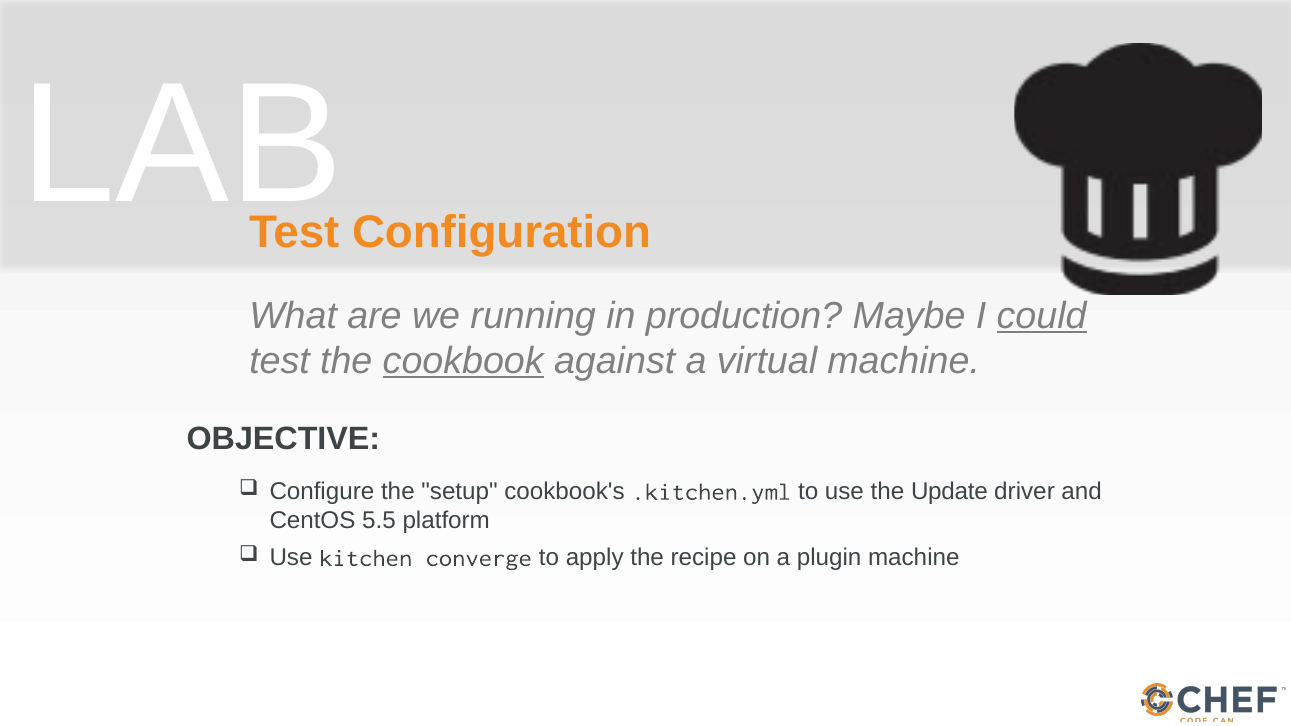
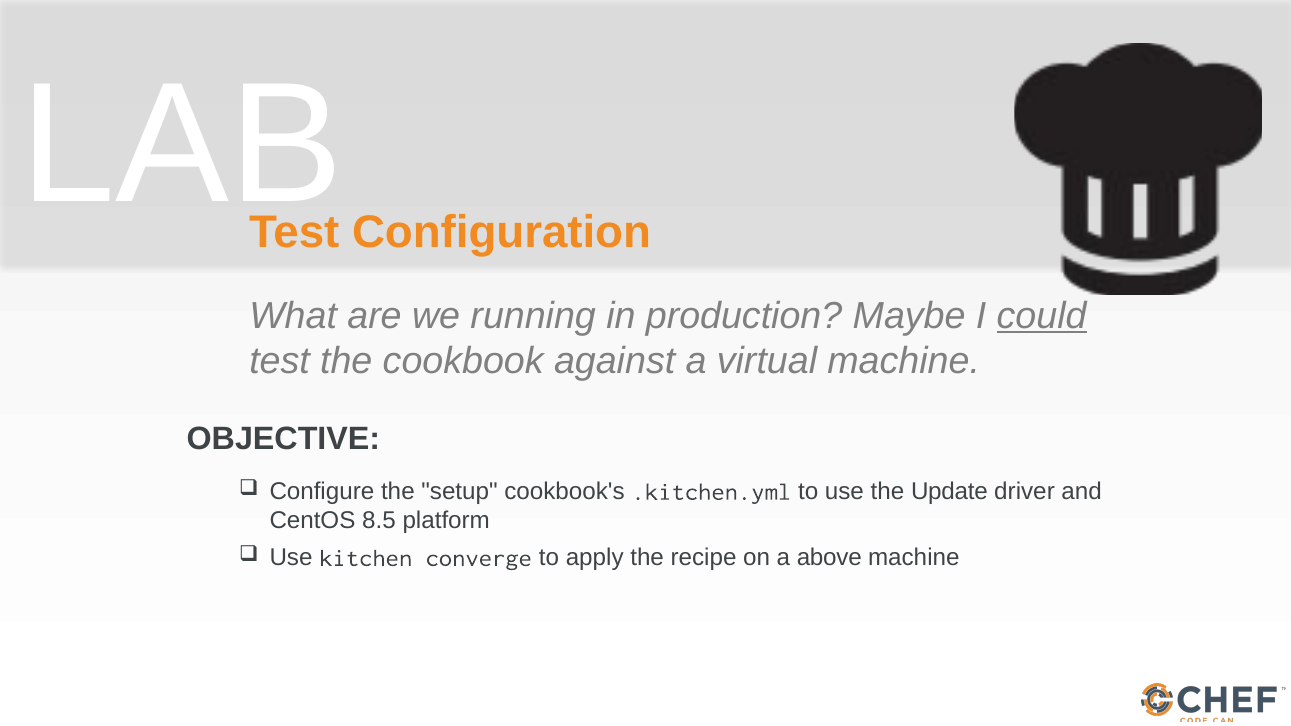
cookbook underline: present -> none (463, 361)
5.5: 5.5 -> 8.5 (379, 521)
plugin: plugin -> above (829, 558)
